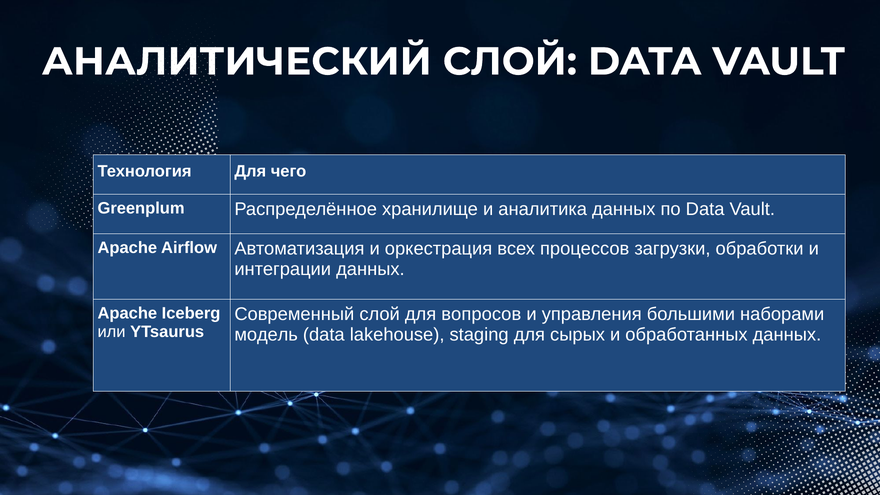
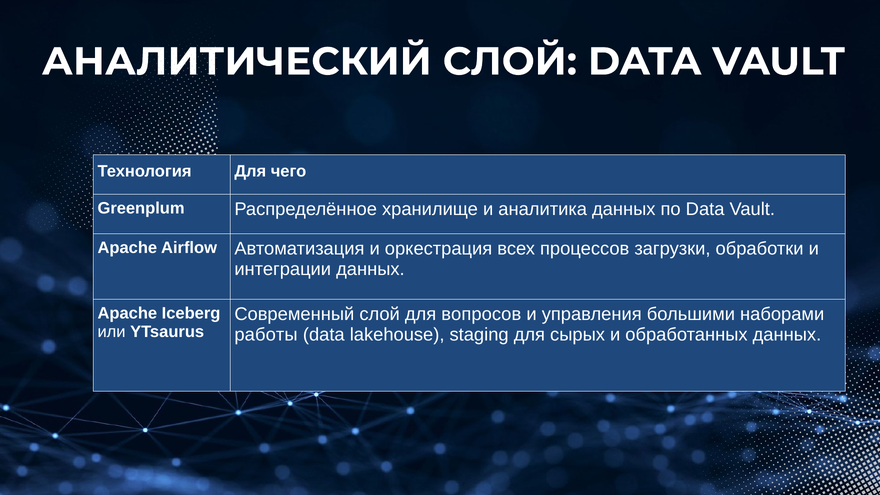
модель: модель -> работы (266, 335)
